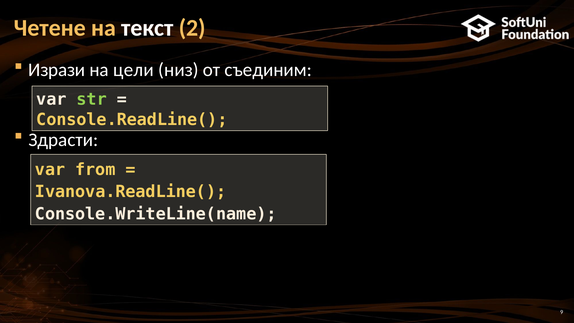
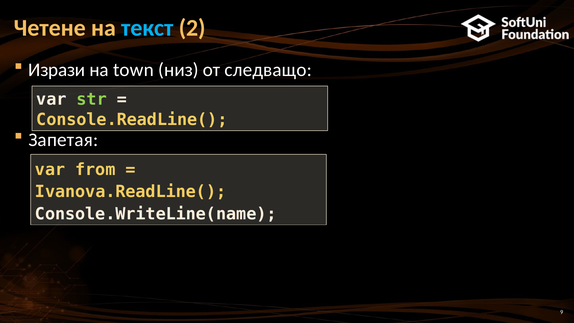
текст colour: white -> light blue (147, 28)
цели: цели -> town (133, 70)
съединим: съединим -> следващо (268, 70)
Здрасти: Здрасти -> Запетая (63, 140)
